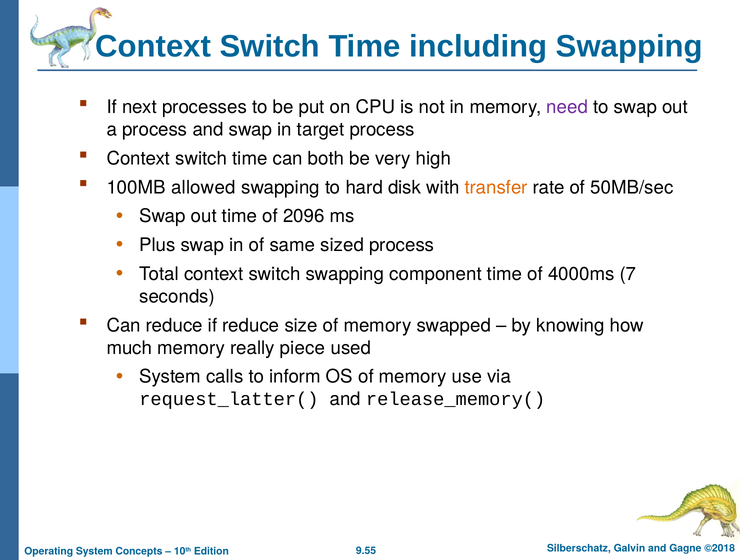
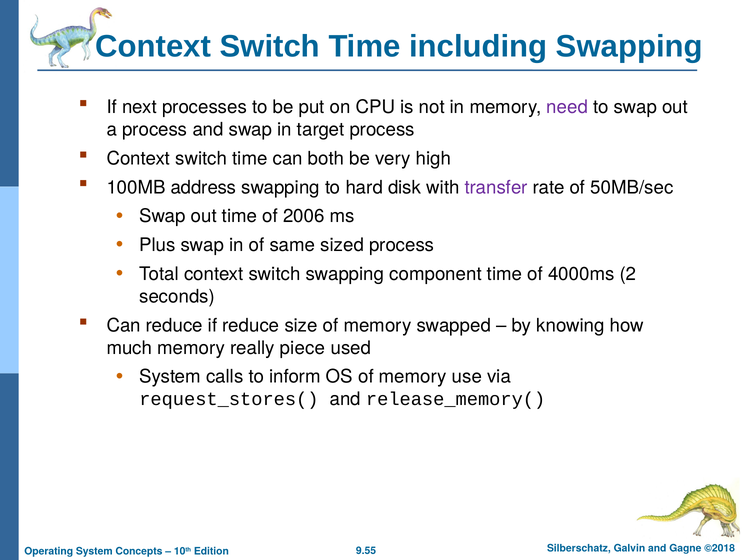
allowed: allowed -> address (204, 187)
transfer colour: orange -> purple (496, 187)
2096: 2096 -> 2006 (304, 216)
7: 7 -> 2 (628, 274)
request_latter(: request_latter( -> request_stores( (229, 399)
